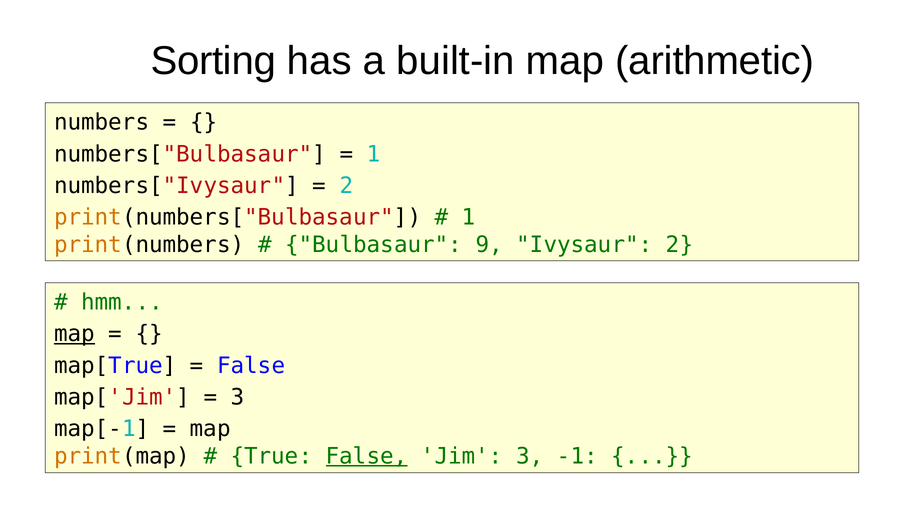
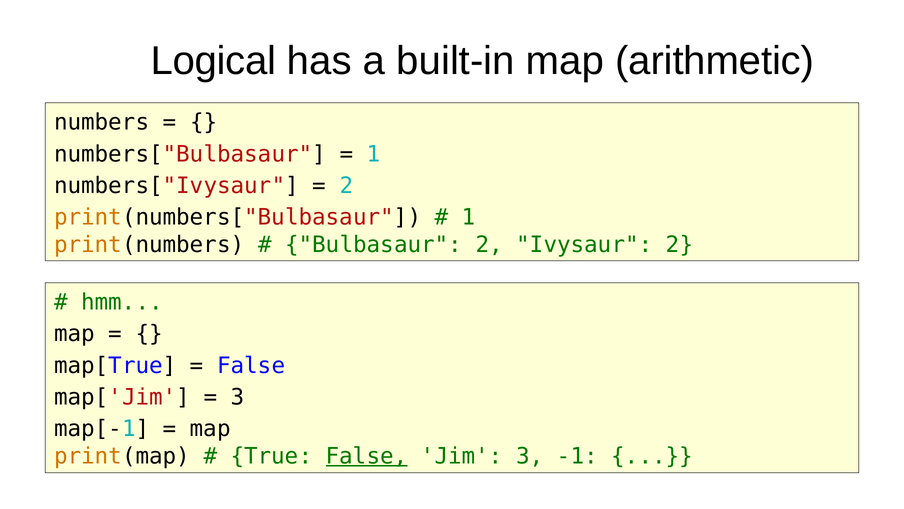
Sorting: Sorting -> Logical (213, 61)
Bulbasaur 9: 9 -> 2 (489, 244)
map underline: present -> none (74, 334)
